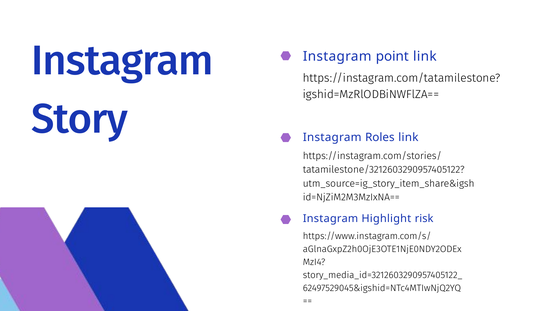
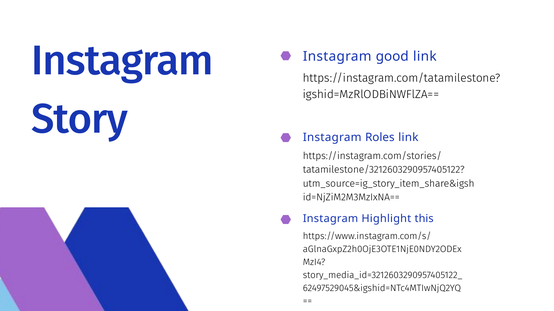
point: point -> good (392, 57)
risk: risk -> this (424, 219)
